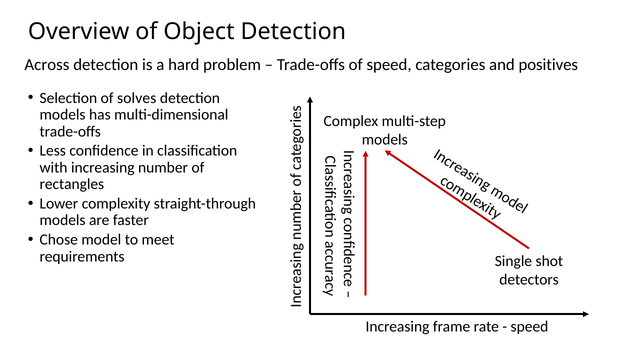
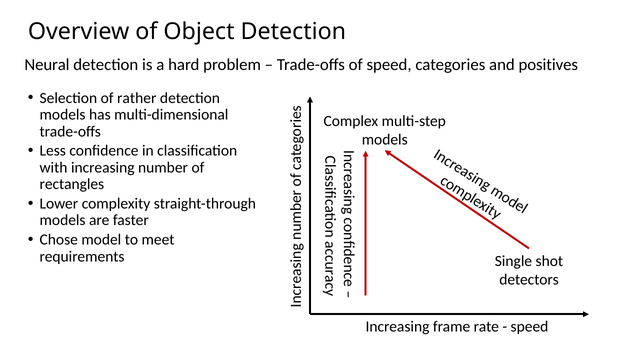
Across: Across -> Neural (47, 65)
solves: solves -> rather (137, 98)
